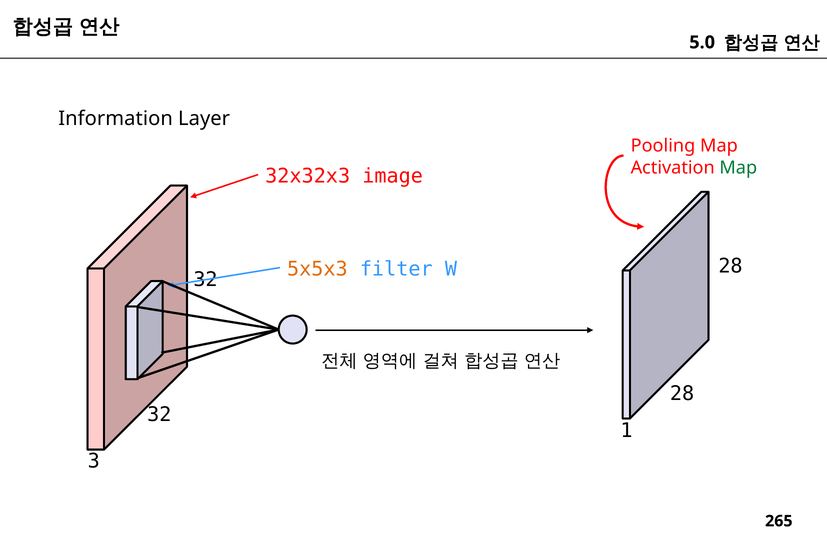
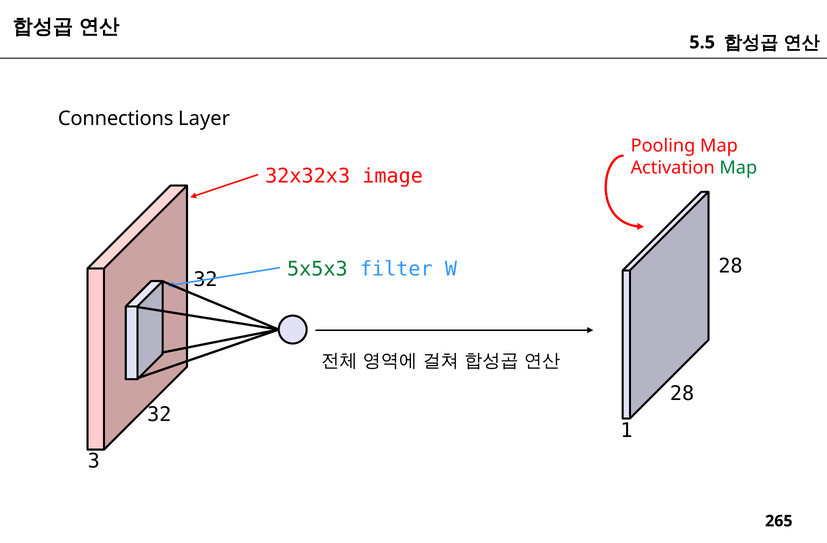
5.0: 5.0 -> 5.5 (702, 42)
Information: Information -> Connections (116, 119)
5x5x3 colour: orange -> green (317, 269)
